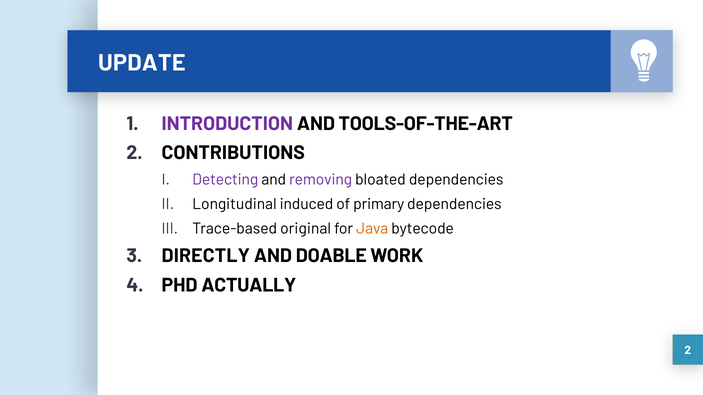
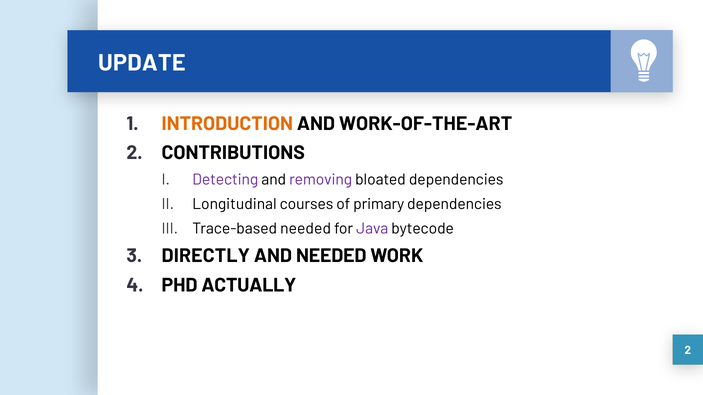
INTRODUCTION colour: purple -> orange (227, 124)
TOOLS-OF-THE-ART: TOOLS-OF-THE-ART -> WORK-OF-THE-ART (426, 124)
induced: induced -> courses (306, 204)
Trace-based original: original -> needed (306, 229)
Java colour: orange -> purple (372, 229)
AND DOABLE: DOABLE -> NEEDED (331, 256)
